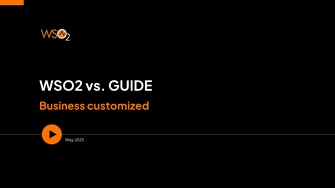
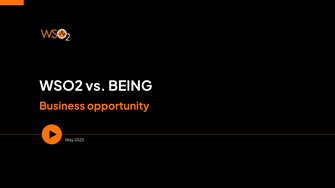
GUIDE: GUIDE -> BEING (130, 86)
customized: customized -> opportunity (118, 106)
